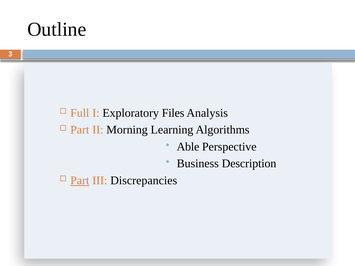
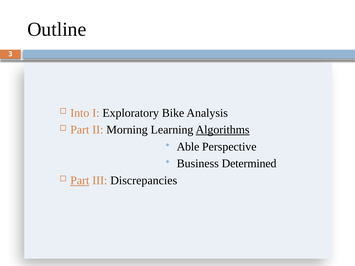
Full: Full -> Into (80, 113)
Files: Files -> Bike (173, 113)
Algorithms underline: none -> present (223, 130)
Description: Description -> Determined (249, 164)
